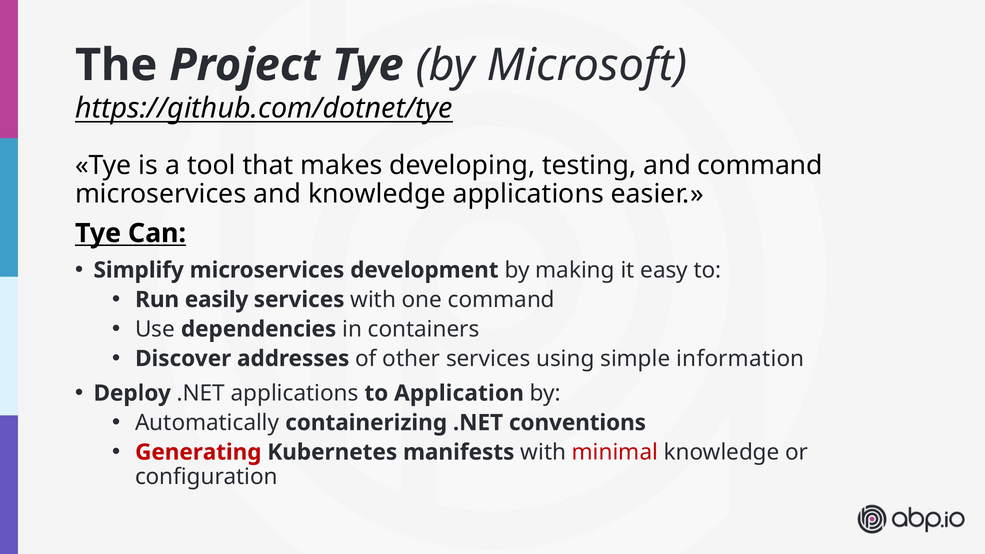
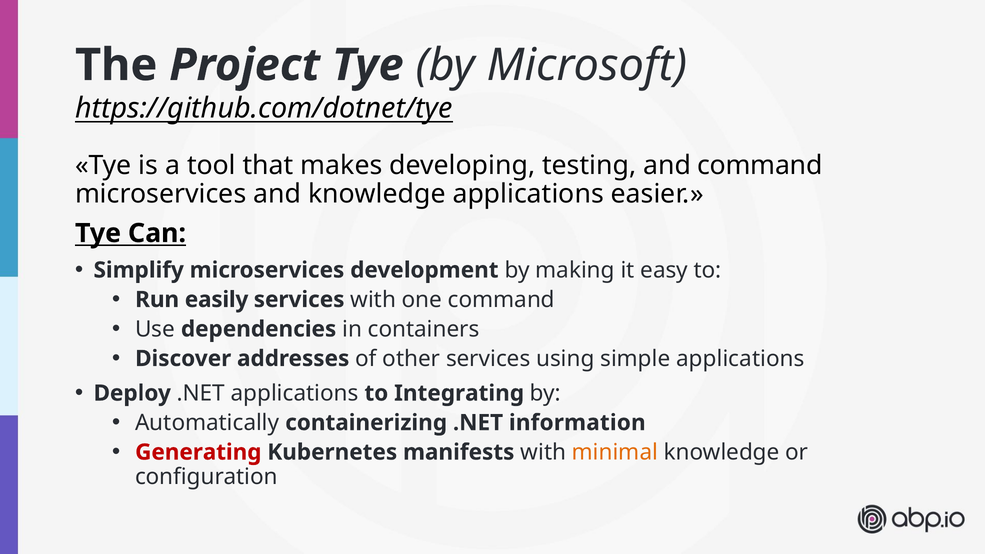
simple information: information -> applications (740, 359)
Application: Application -> Integrating (459, 393)
conventions: conventions -> information (577, 423)
minimal colour: red -> orange (615, 452)
